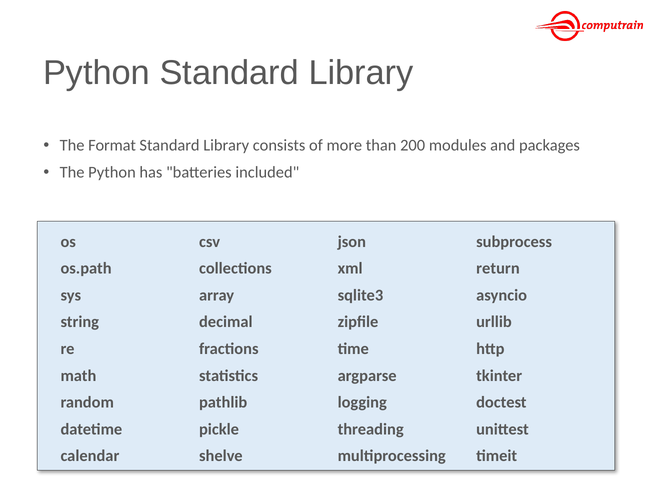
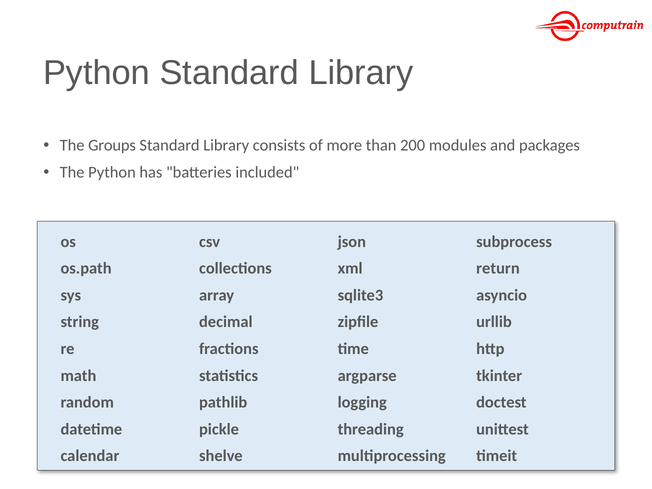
Format: Format -> Groups (112, 145)
